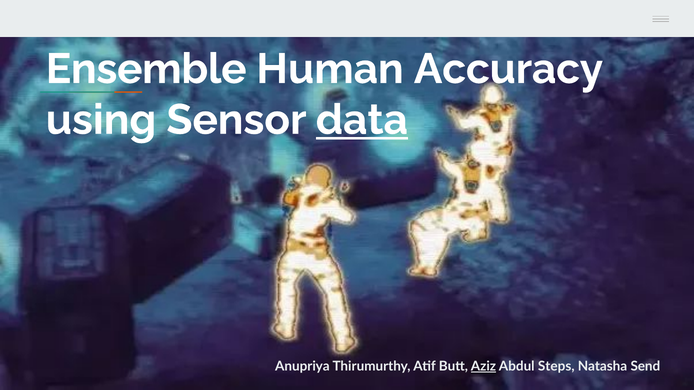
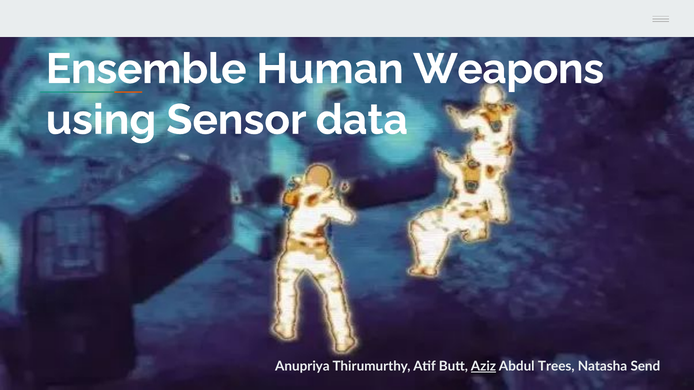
Accuracy: Accuracy -> Weapons (509, 69)
data underline: present -> none (362, 120)
Steps: Steps -> Trees (556, 367)
